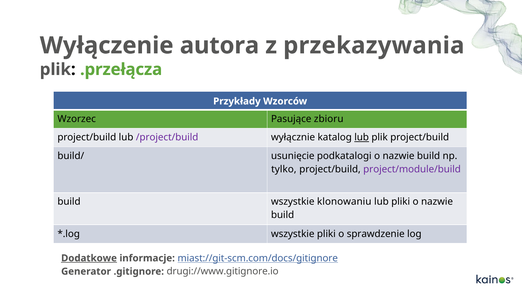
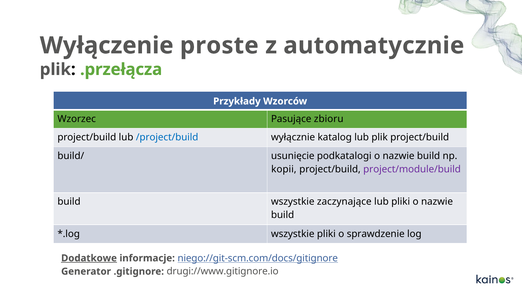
autora: autora -> proste (219, 46)
przekazywania: przekazywania -> automatycznie (374, 46)
/project/build colour: purple -> blue (167, 138)
lub underline: present -> none (362, 138)
tylko: tylko -> kopii (284, 170)
klonowaniu: klonowaniu -> zaczynające (344, 202)
miast://git-scm.com/docs/gitignore: miast://git-scm.com/docs/gitignore -> niego://git-scm.com/docs/gitignore (258, 259)
